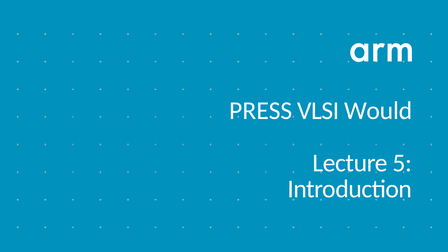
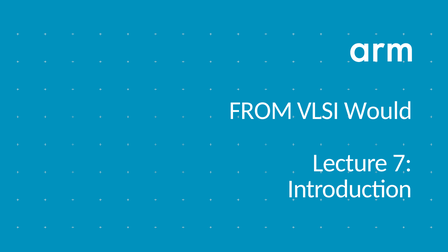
PRESS: PRESS -> FROM (261, 111)
5: 5 -> 7 (402, 163)
